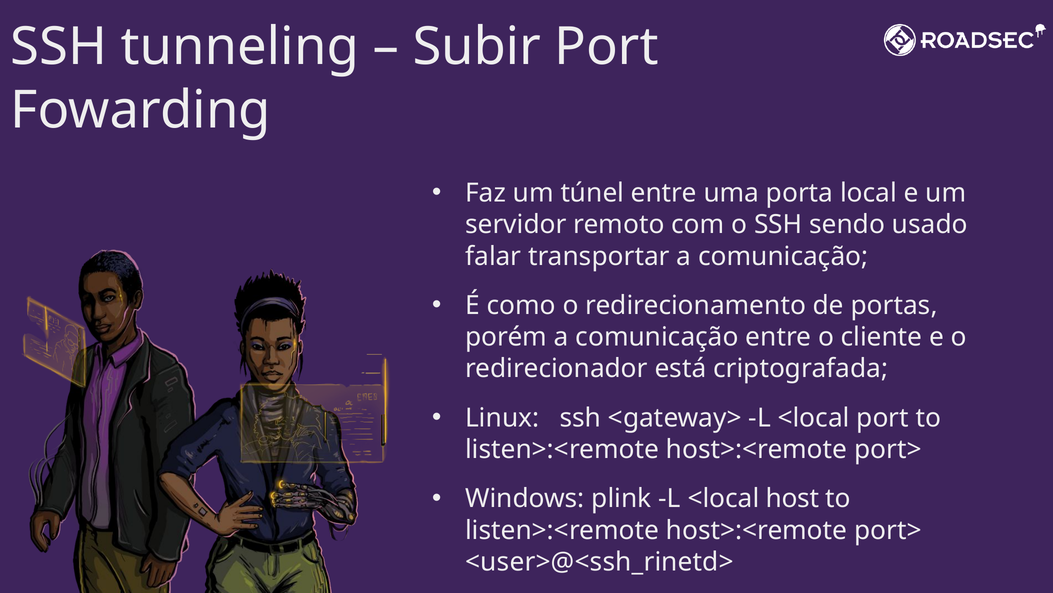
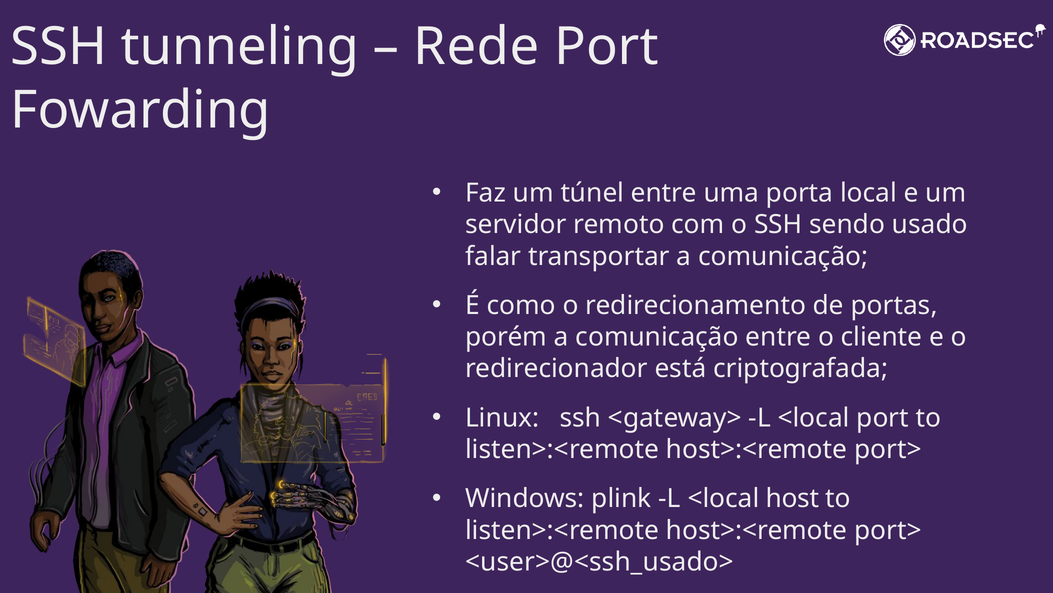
Subir: Subir -> Rede (476, 47)
<user>@<ssh_rinetd>: <user>@<ssh_rinetd> -> <user>@<ssh_usado> (600, 561)
